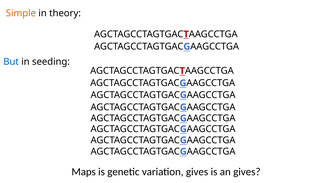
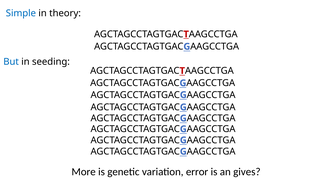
Simple colour: orange -> blue (21, 13)
Maps: Maps -> More (84, 172)
variation gives: gives -> error (197, 172)
